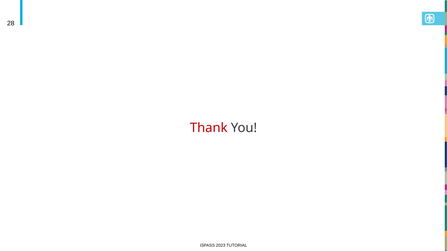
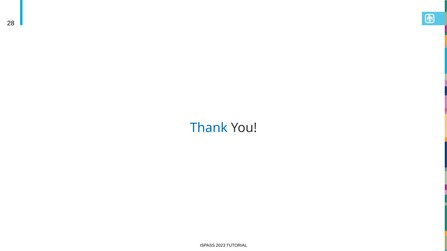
Thank colour: red -> blue (209, 128)
